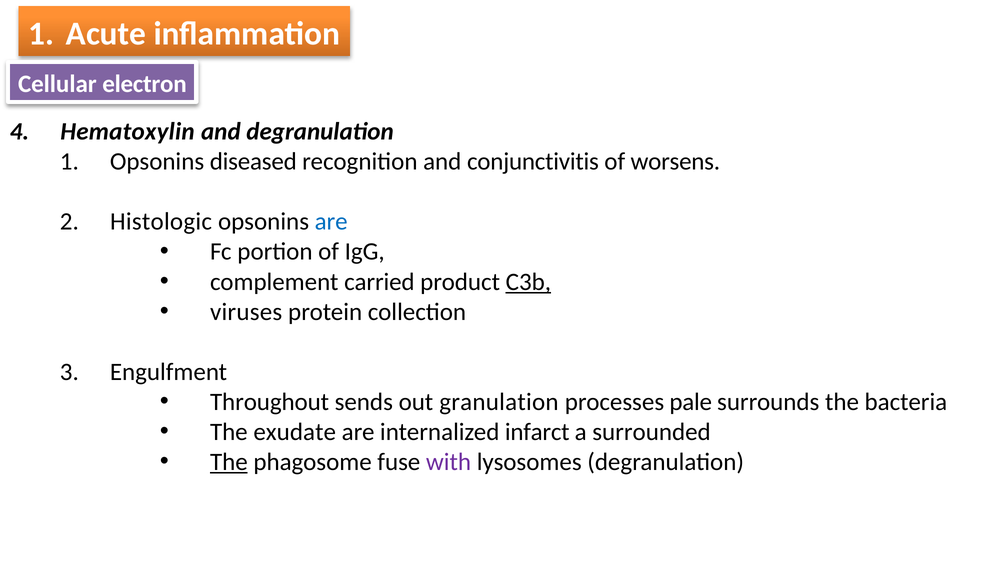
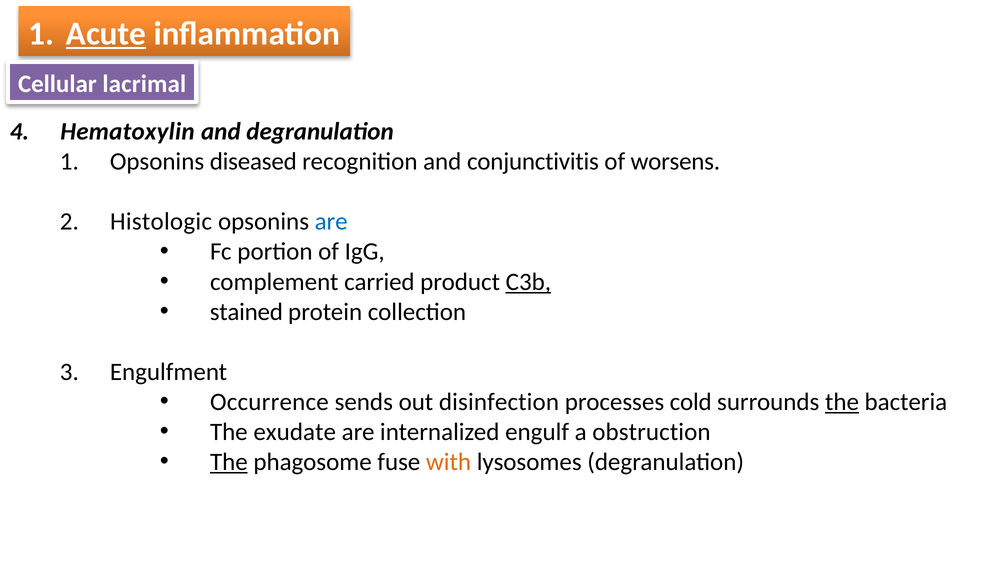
Acute underline: none -> present (106, 34)
electron: electron -> lacrimal (144, 84)
viruses: viruses -> stained (246, 312)
Throughout: Throughout -> Occurrence (269, 402)
granulation: granulation -> disinfection (499, 402)
pale: pale -> cold (691, 402)
the underline: none -> present (842, 402)
infarct: infarct -> engulf (537, 432)
surrounded: surrounded -> obstruction (651, 432)
with colour: purple -> orange (449, 462)
